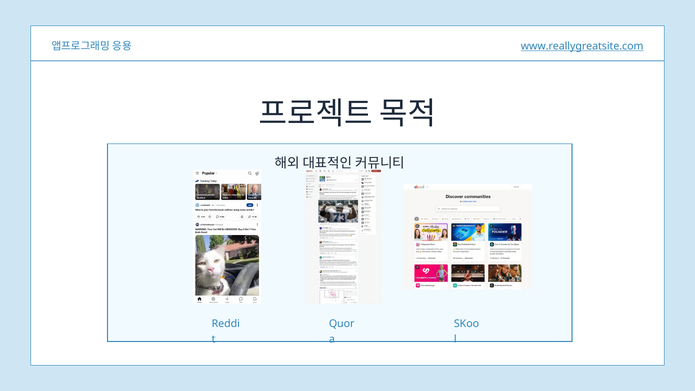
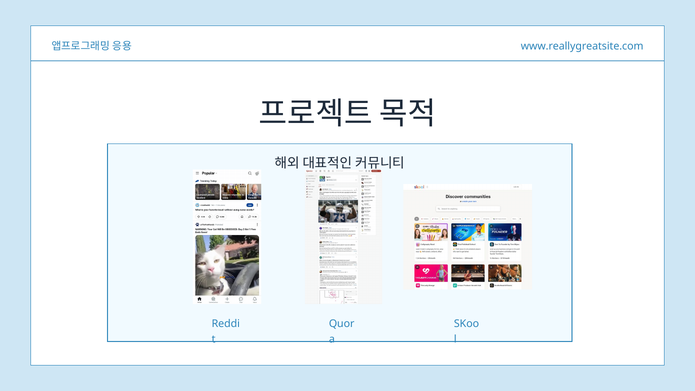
www.reallygreatsite.com underline: present -> none (582, 46)
